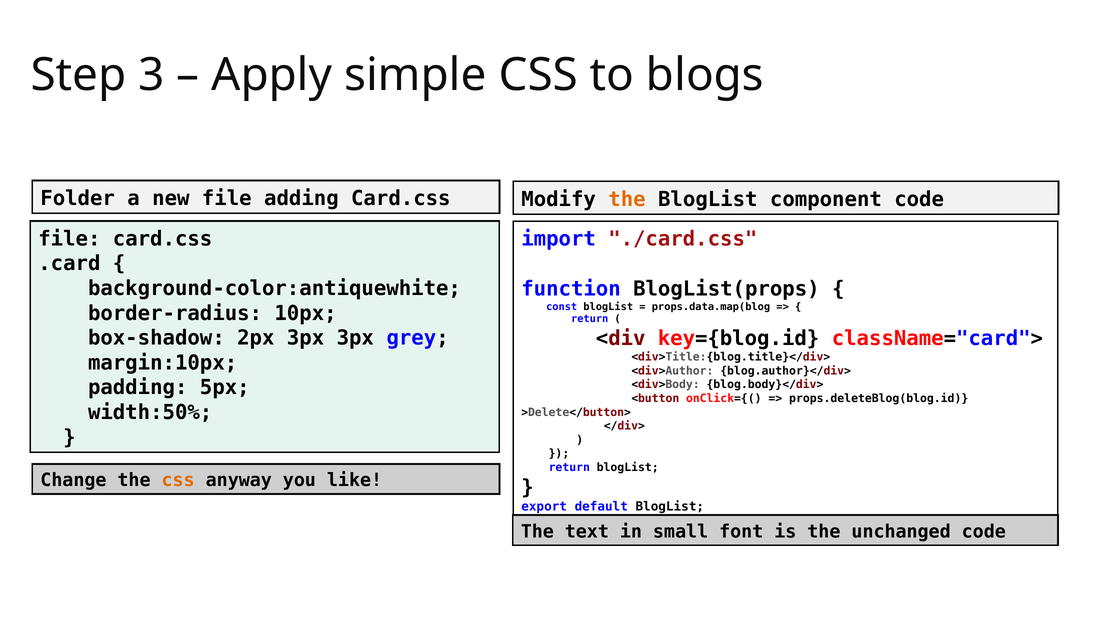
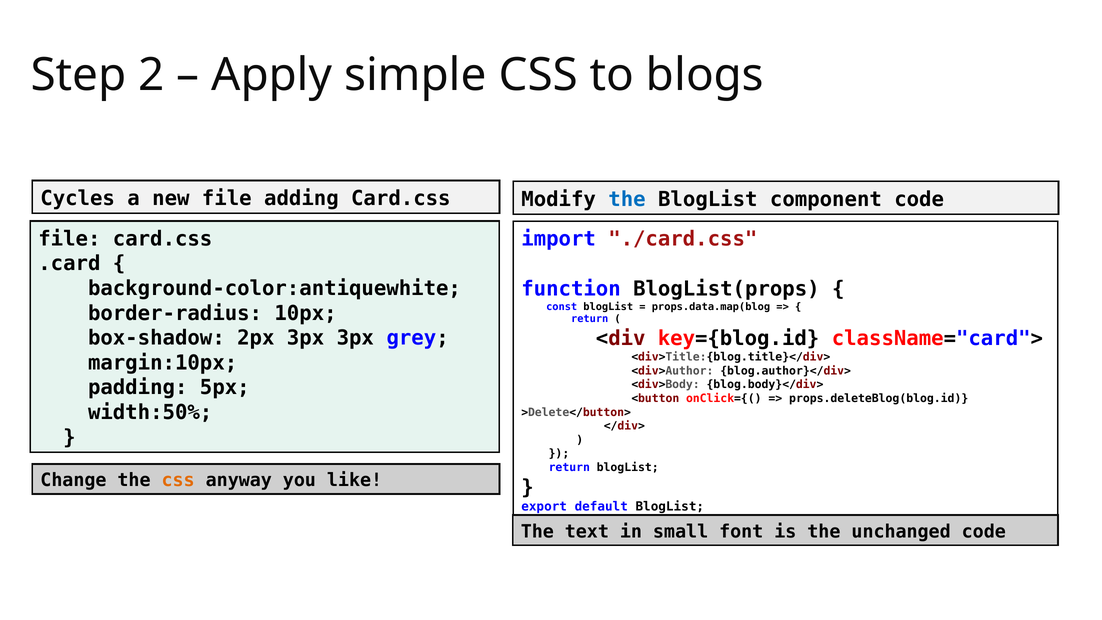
3: 3 -> 2 (152, 75)
Folder: Folder -> Cycles (78, 198)
the colour: orange -> blue (627, 199)
